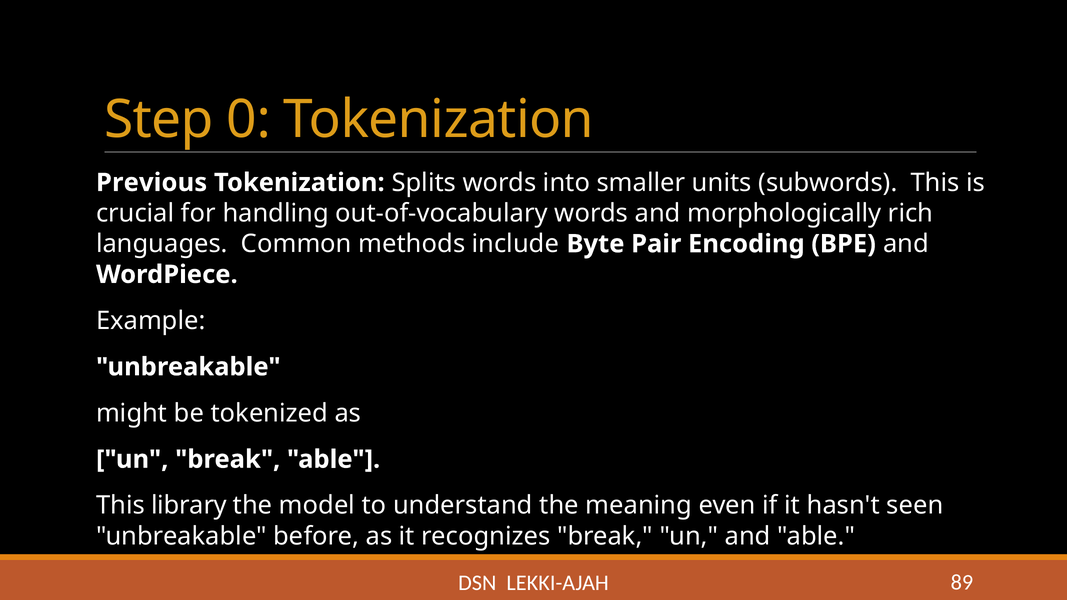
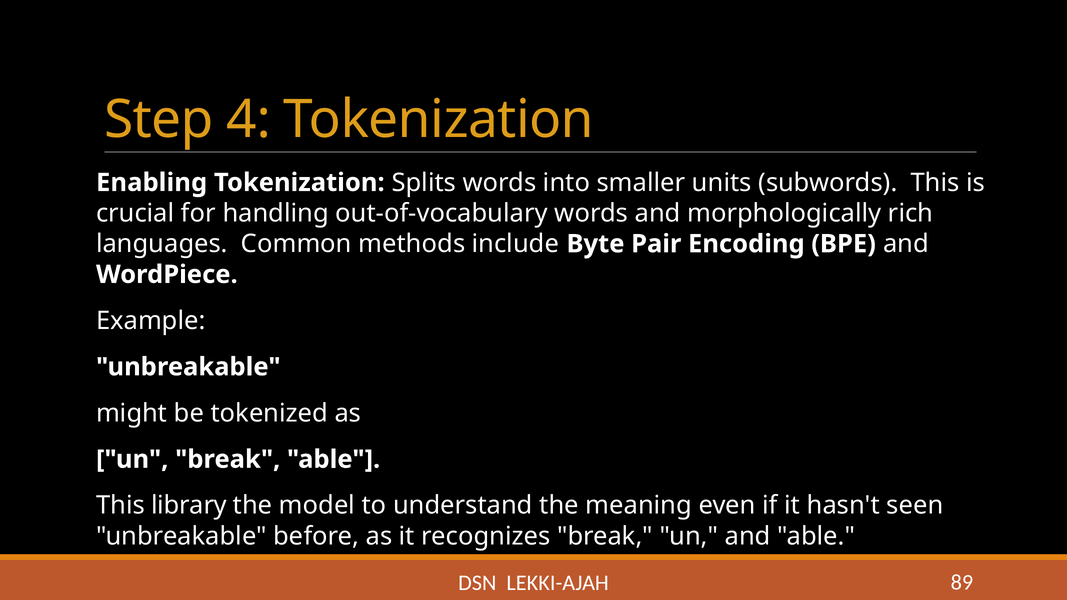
0: 0 -> 4 (249, 120)
Previous: Previous -> Enabling (152, 183)
